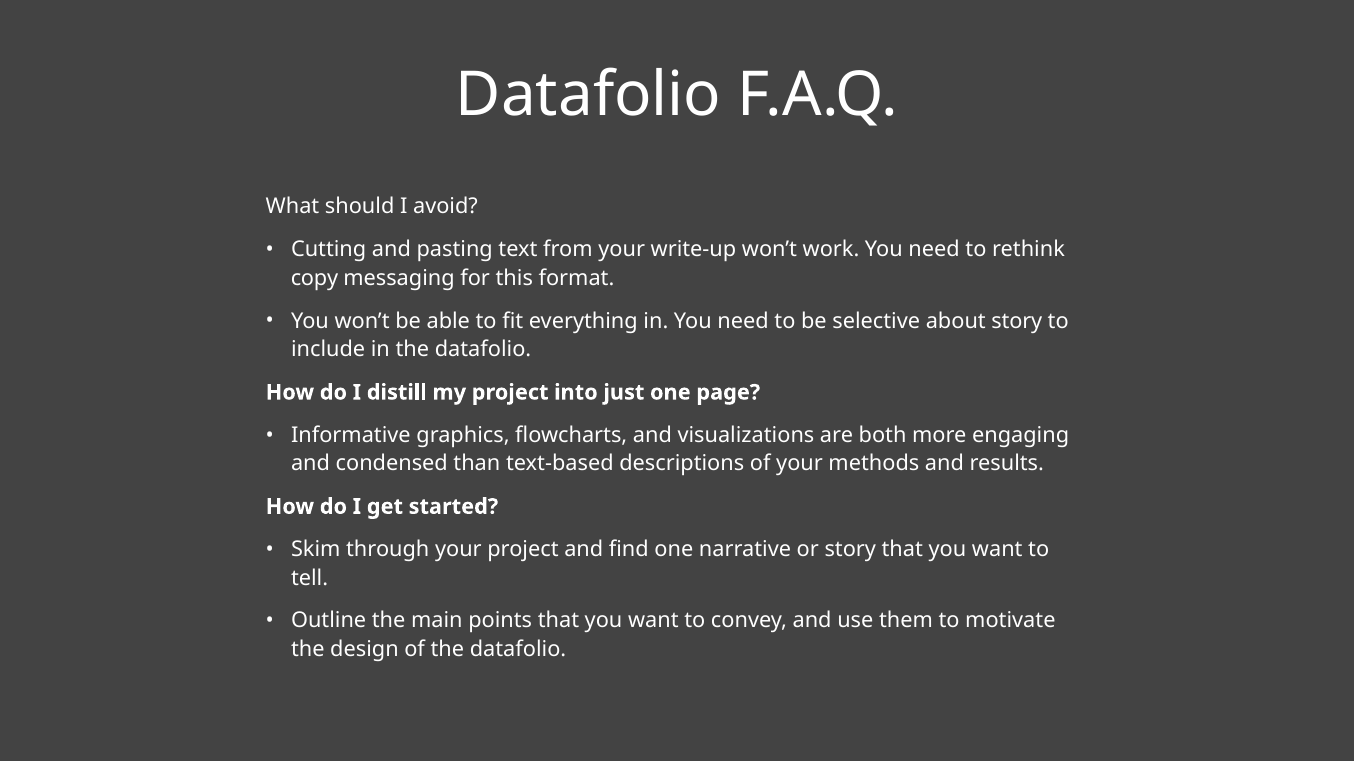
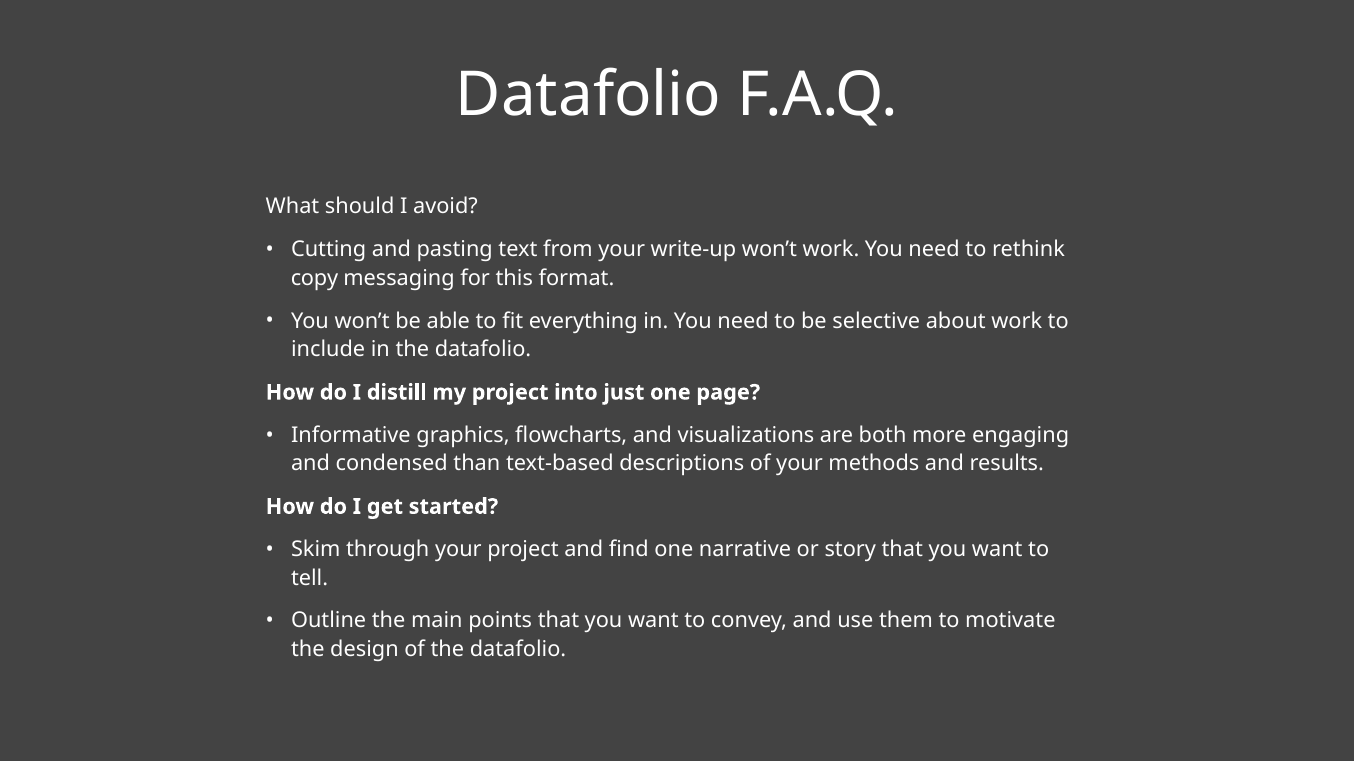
about story: story -> work (1017, 321)
